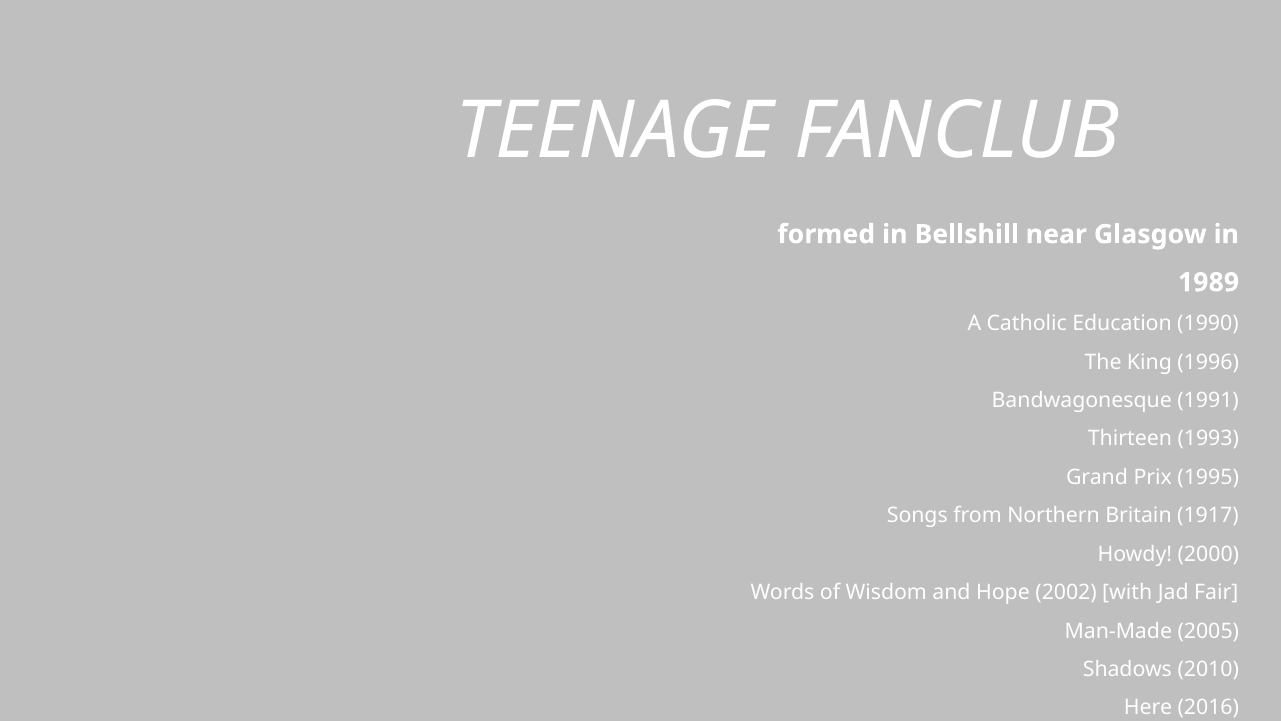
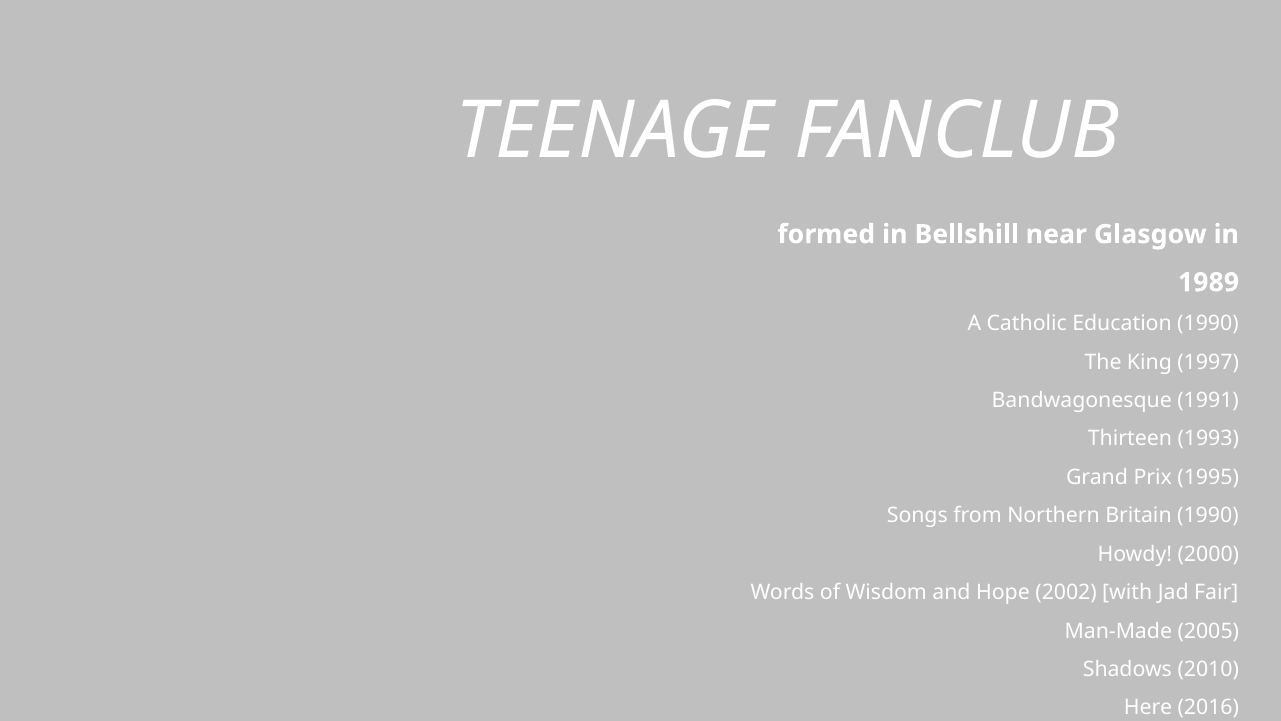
1996: 1996 -> 1997 (1208, 362)
Britain 1917: 1917 -> 1990 (1208, 515)
